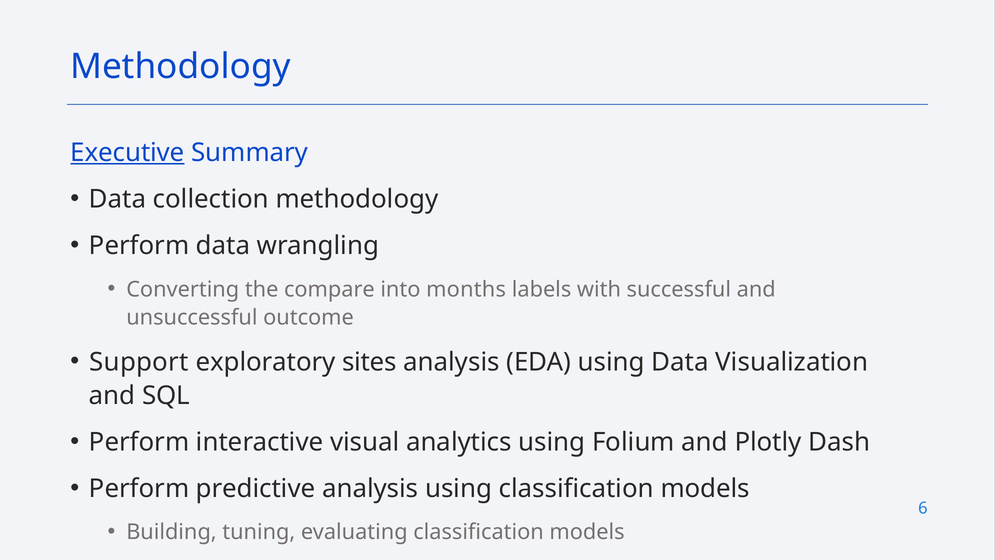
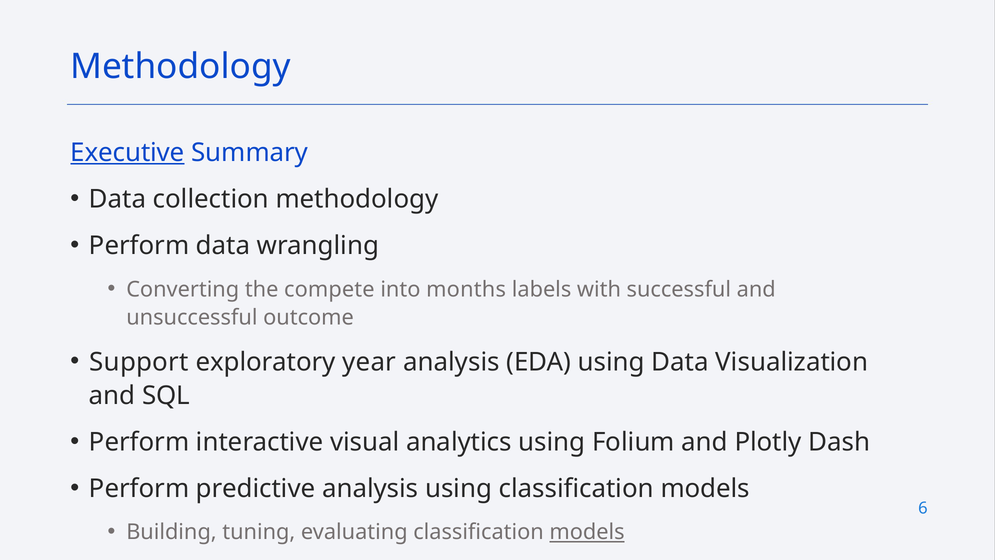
compare: compare -> compete (329, 289)
sites: sites -> year (369, 362)
models underline: none -> present (587, 532)
